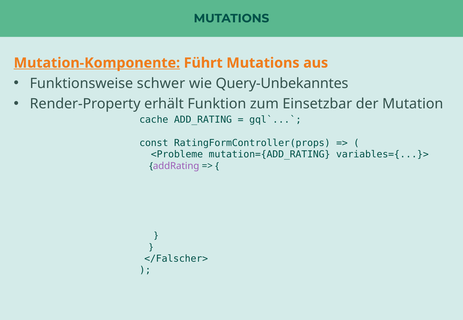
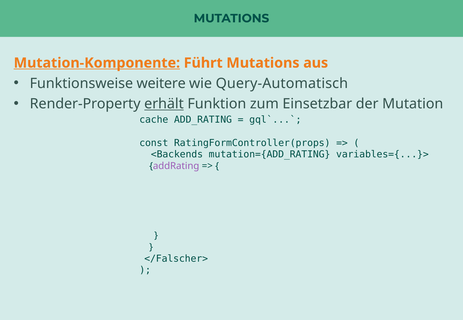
schwer: schwer -> weitere (161, 84)
Query-Unbekanntes: Query-Unbekanntes -> Query-Automatisch (282, 84)
erhält underline: none -> present (164, 104)
<Probleme: <Probleme -> <Backends (177, 155)
